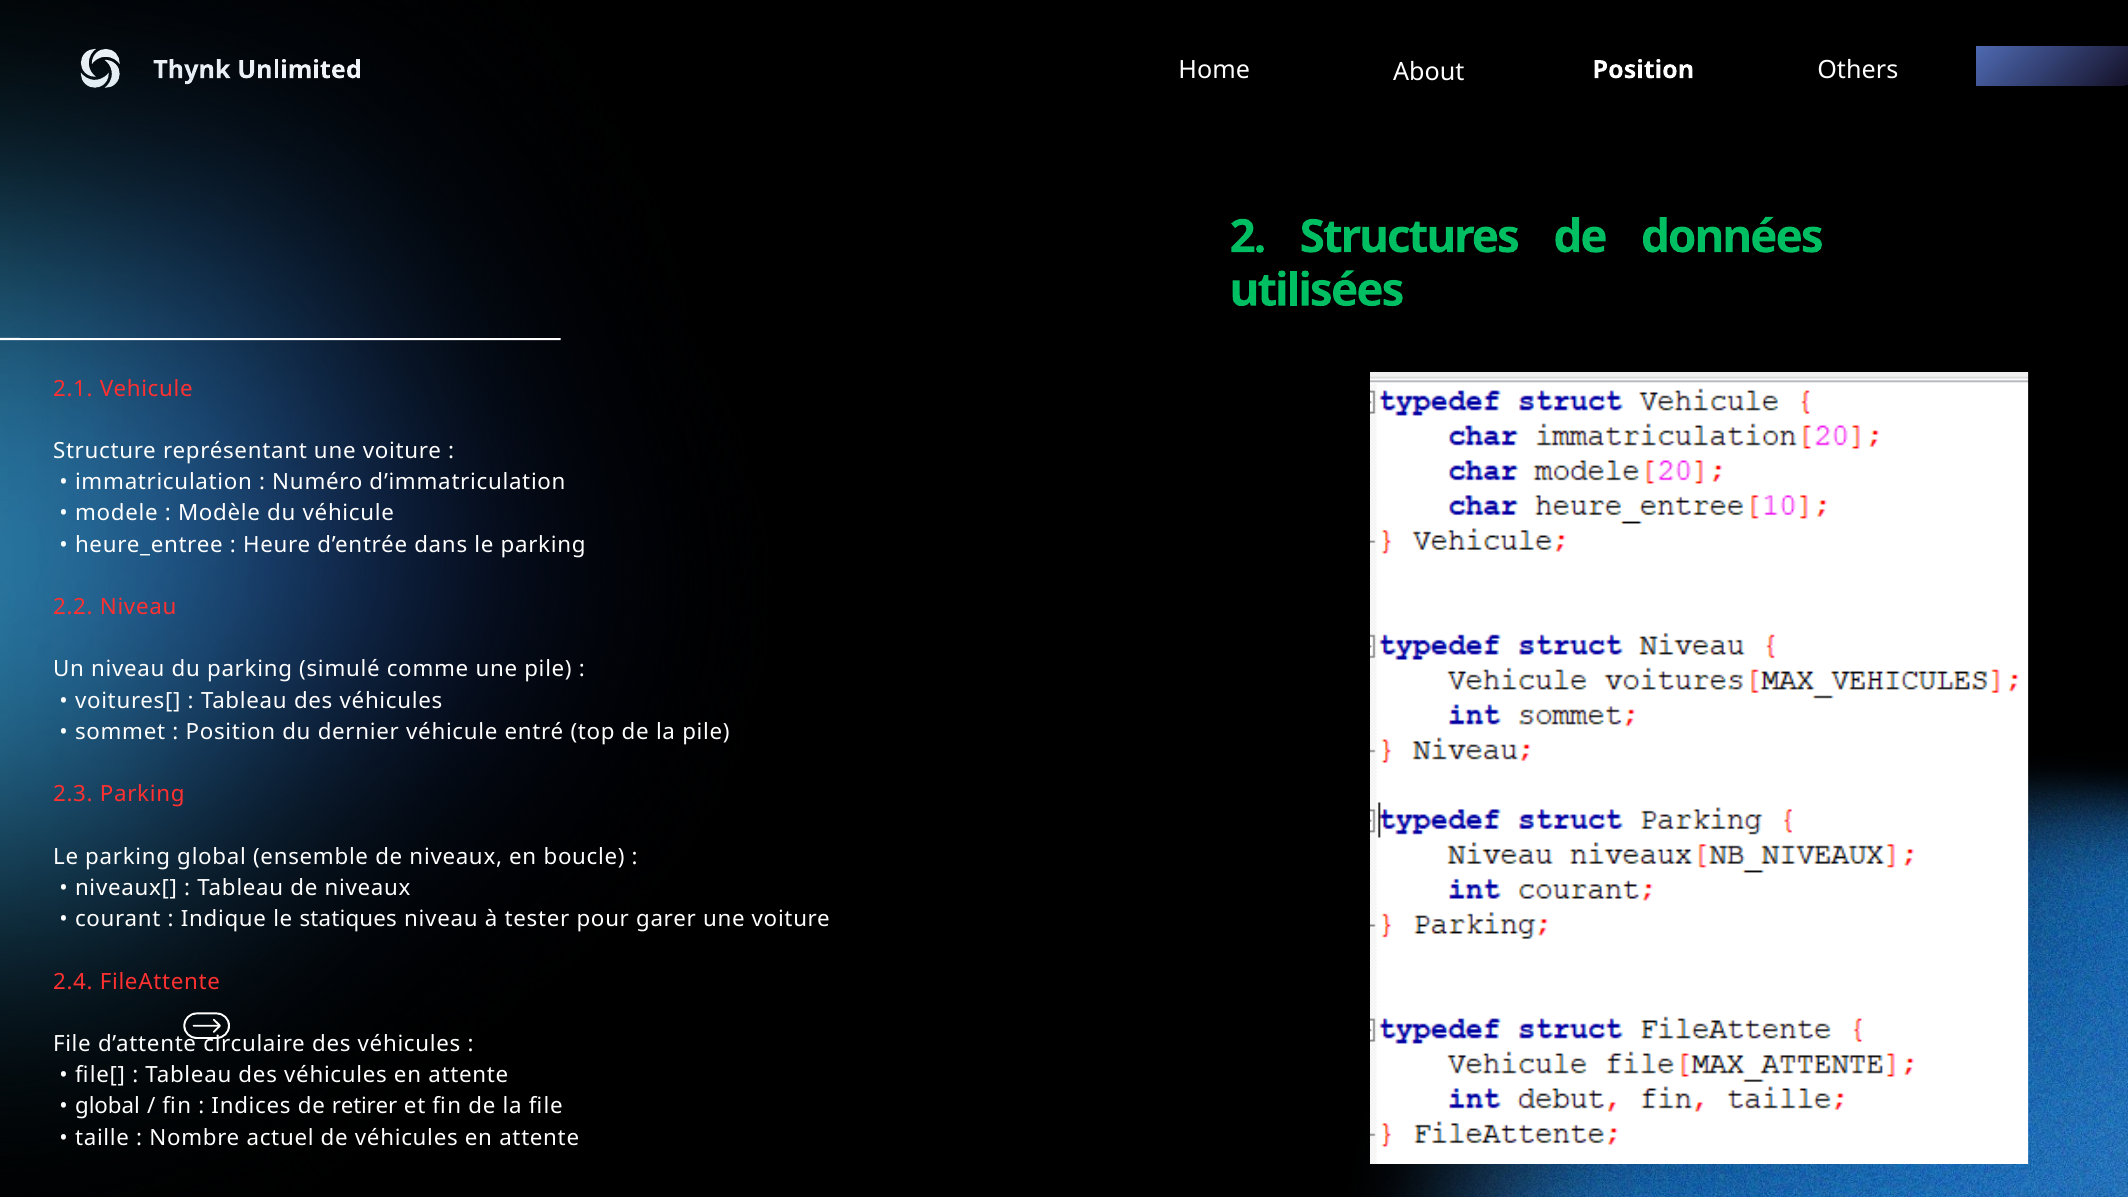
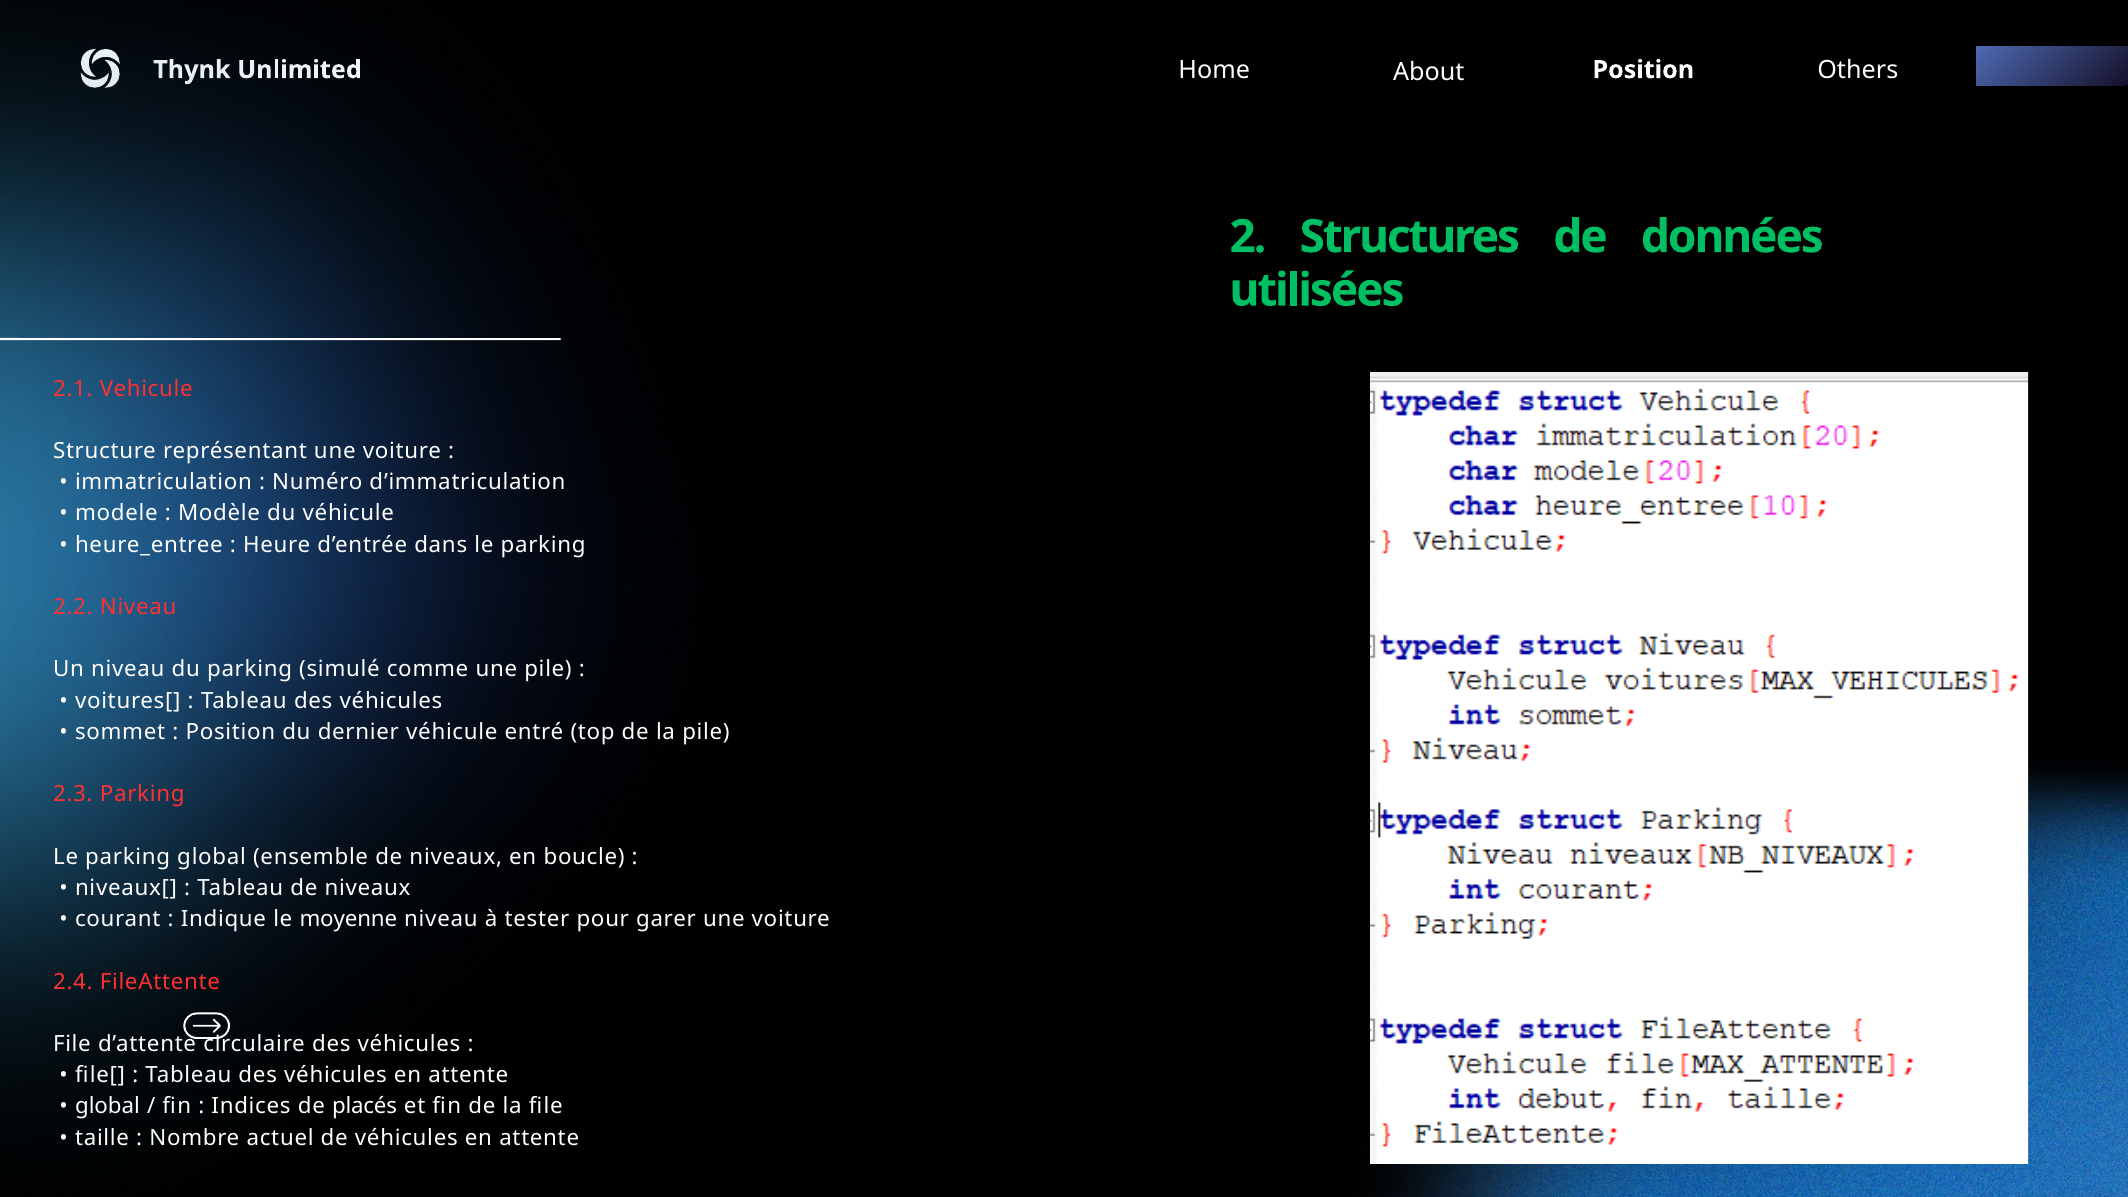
statiques: statiques -> moyenne (348, 919)
retirer: retirer -> placés (365, 1107)
